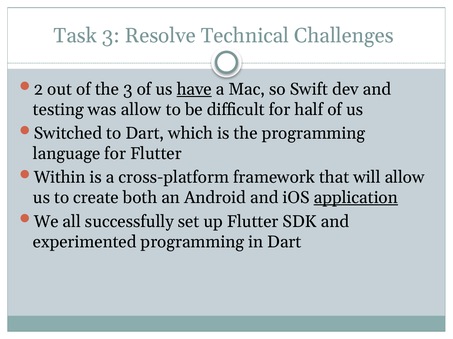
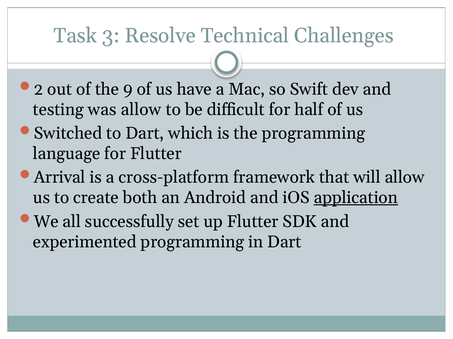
the 3: 3 -> 9 (128, 89)
have underline: present -> none (194, 89)
Within: Within -> Arrival (60, 178)
